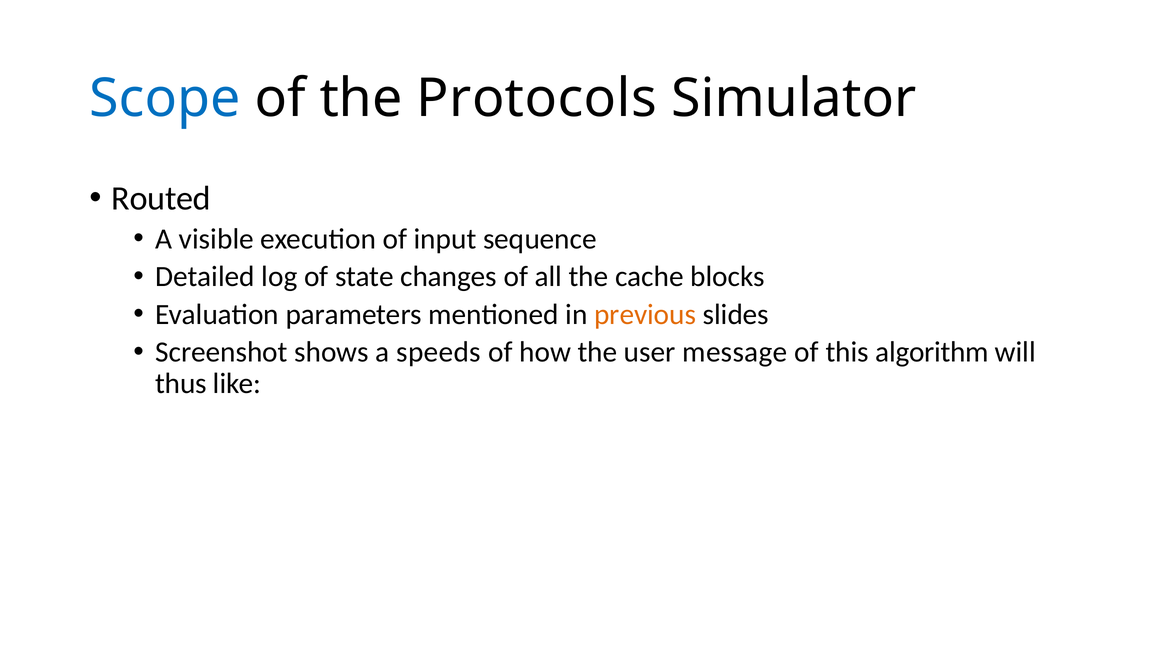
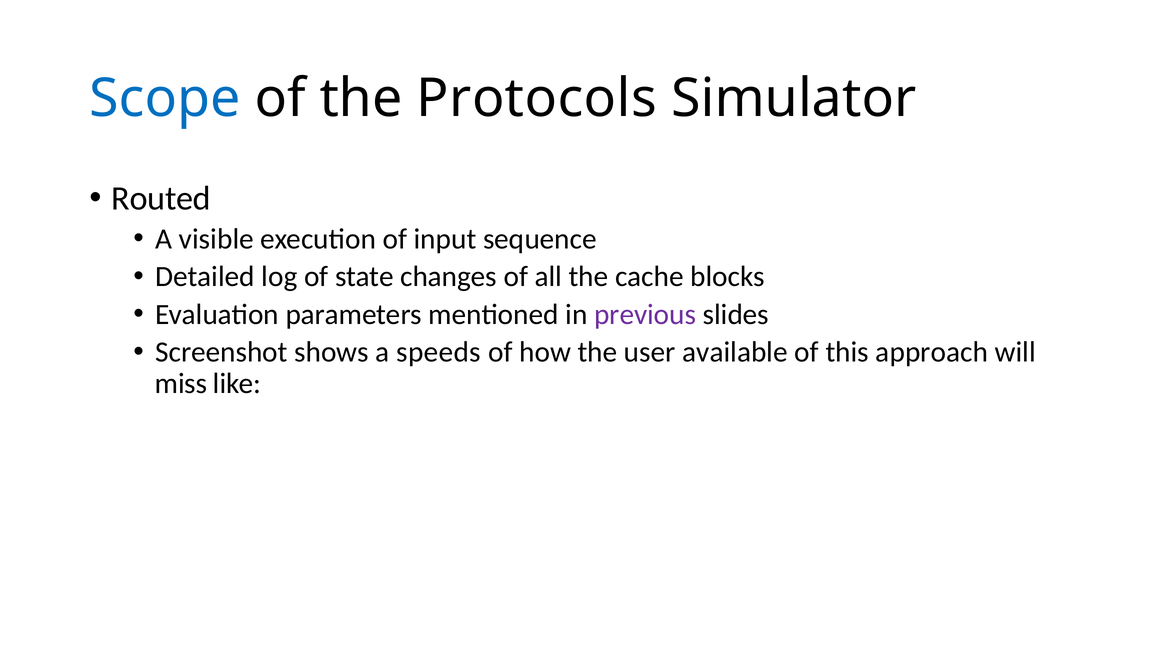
previous colour: orange -> purple (645, 314)
message: message -> available (735, 352)
algorithm: algorithm -> approach (932, 352)
thus: thus -> miss (181, 384)
